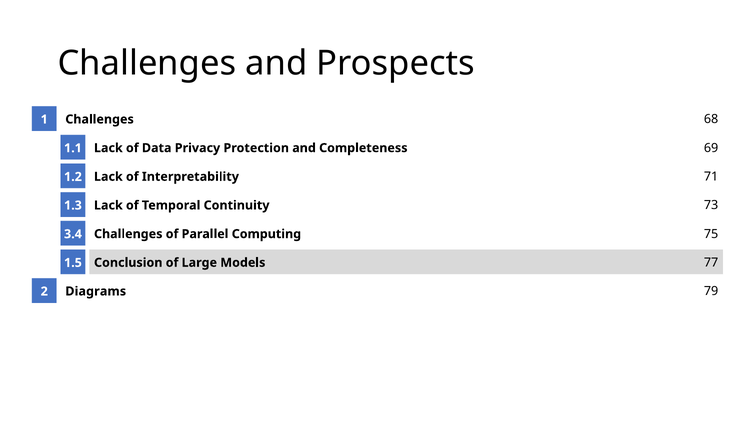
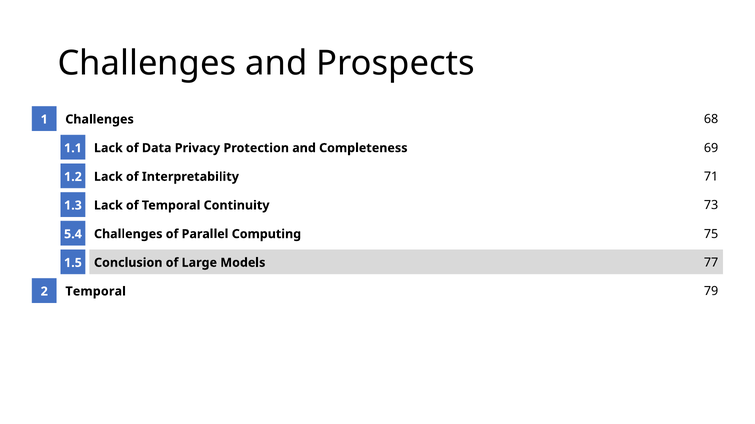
3.4: 3.4 -> 5.4 (73, 234)
Diagrams: Diagrams -> Temporal (96, 292)
